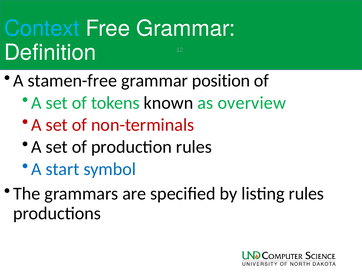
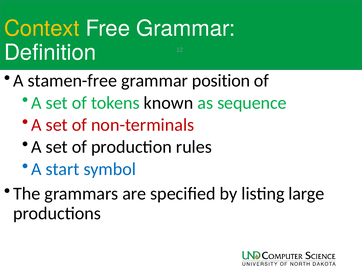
Context colour: light blue -> yellow (42, 29)
overview: overview -> sequence (252, 103)
listing rules: rules -> large (306, 193)
